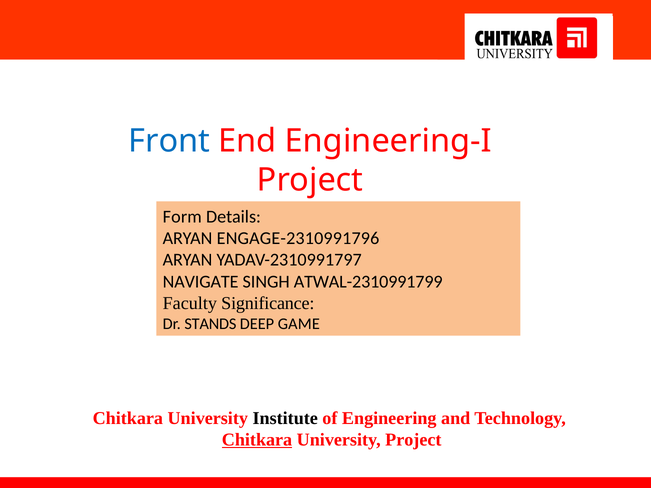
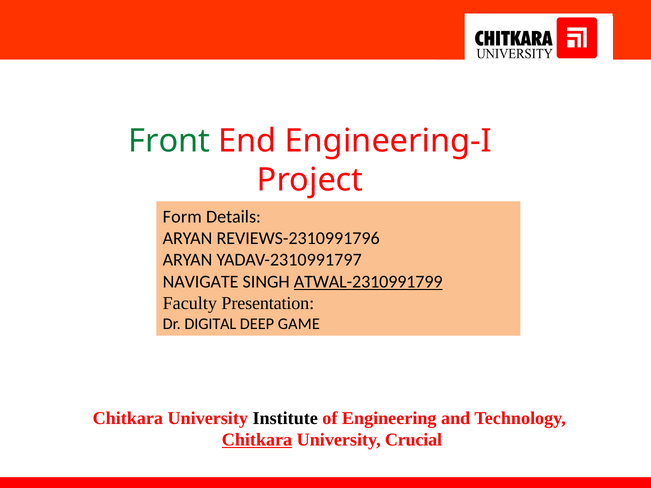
Front colour: blue -> green (169, 141)
ENGAGE-2310991796: ENGAGE-2310991796 -> REVIEWS-2310991796 (298, 238)
ATWAL-2310991799 underline: none -> present (368, 282)
Significance: Significance -> Presentation (268, 304)
STANDS: STANDS -> DIGITAL (210, 324)
University Project: Project -> Crucial (413, 440)
